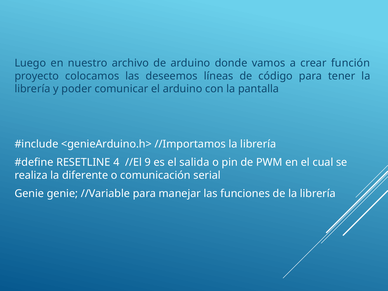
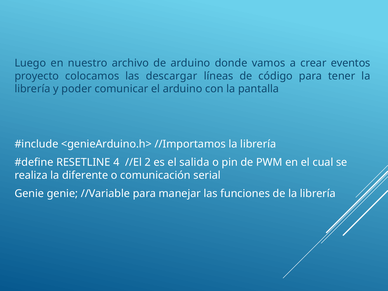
función: función -> eventos (351, 63)
deseemos: deseemos -> descargar (172, 76)
9: 9 -> 2 (148, 162)
